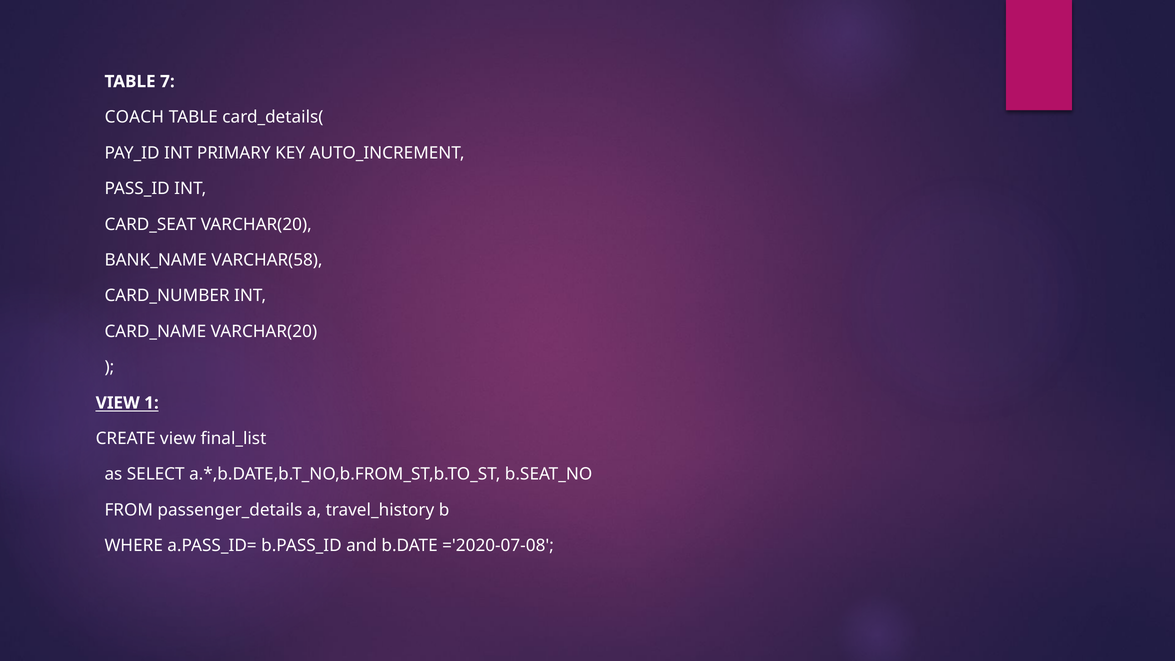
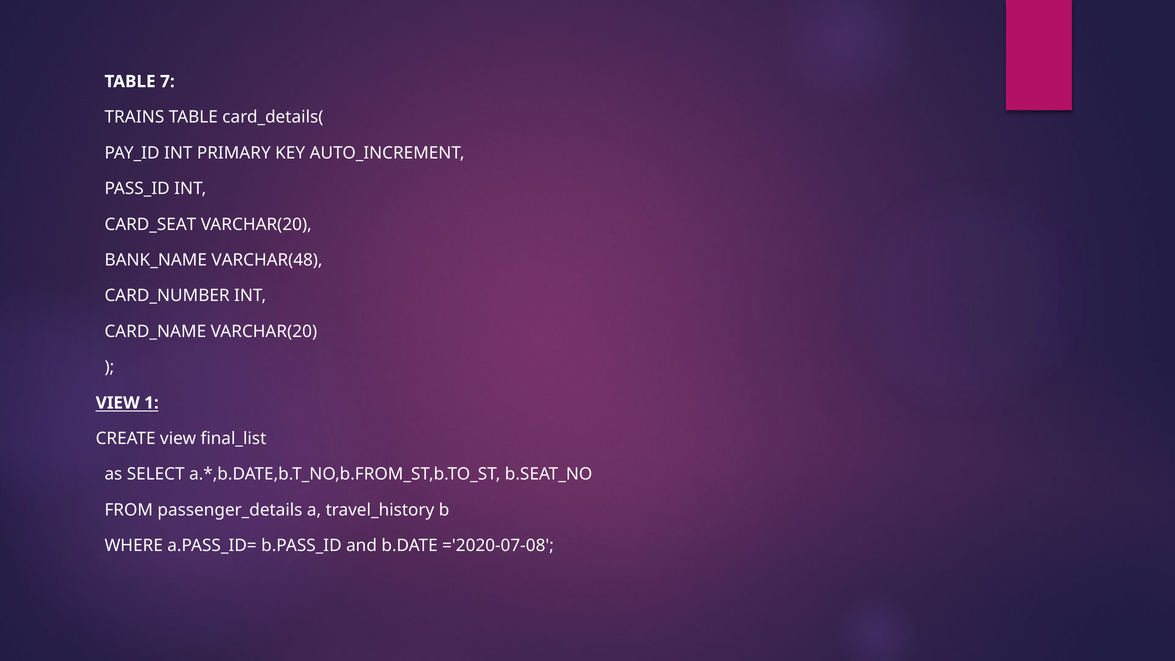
COACH: COACH -> TRAINS (134, 117)
VARCHAR(58: VARCHAR(58 -> VARCHAR(48 (267, 260)
